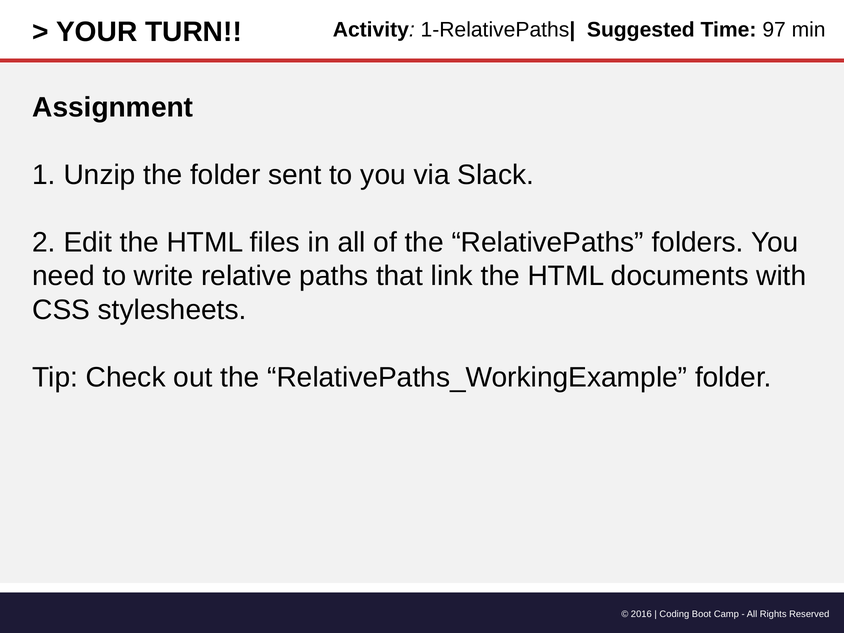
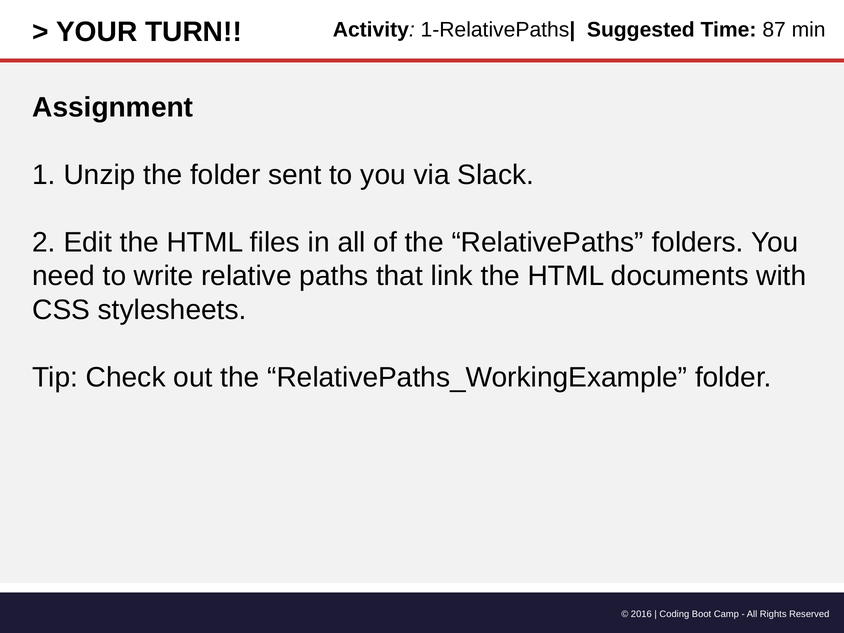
97: 97 -> 87 (774, 30)
